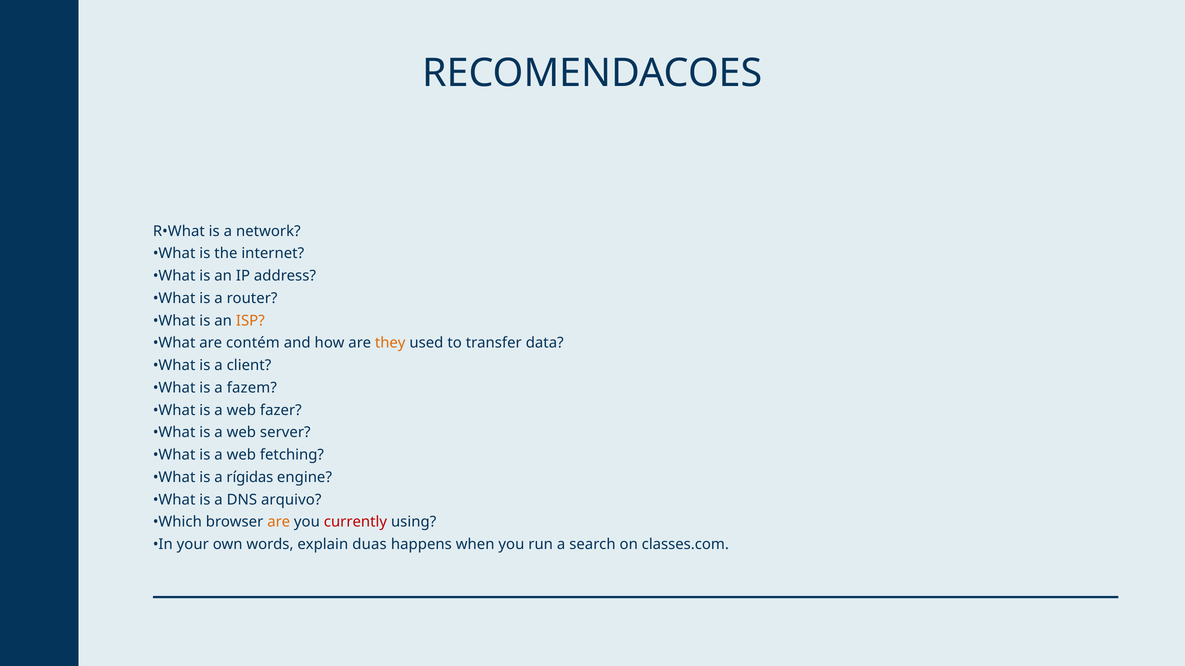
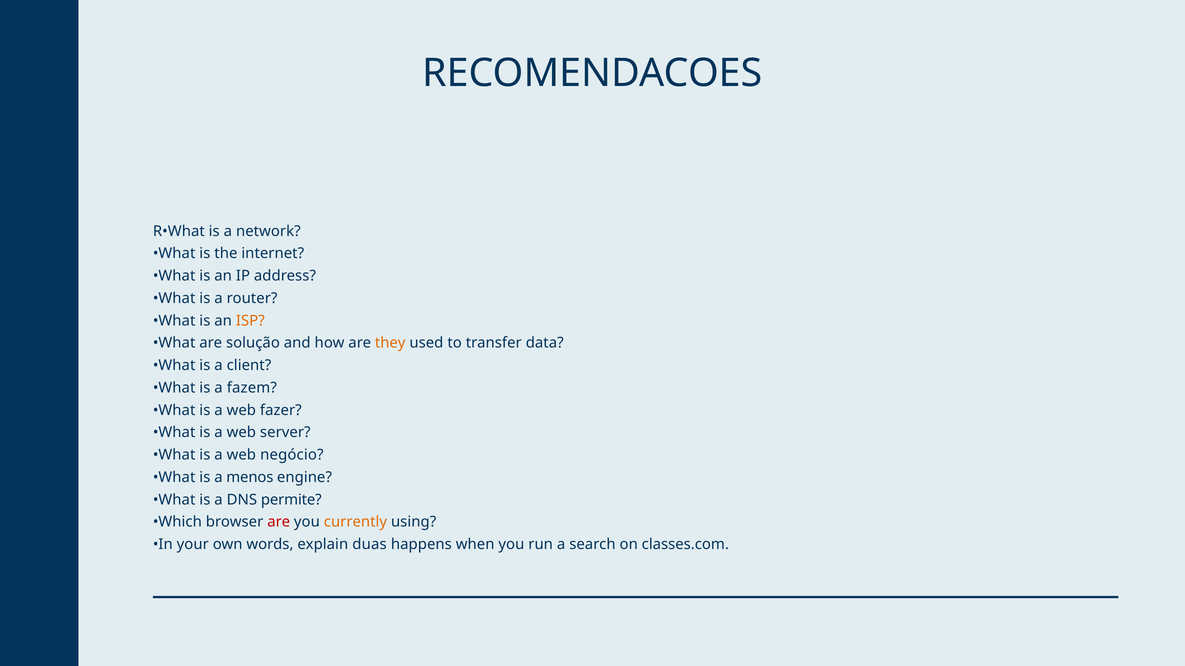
contém: contém -> solução (253, 343)
fetching: fetching -> negócio (292, 455)
rígidas: rígidas -> menos (250, 478)
arquivo: arquivo -> permite (291, 500)
are colour: orange -> red (279, 522)
currently colour: red -> orange (355, 522)
